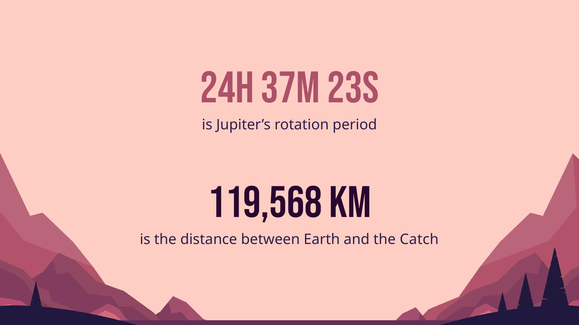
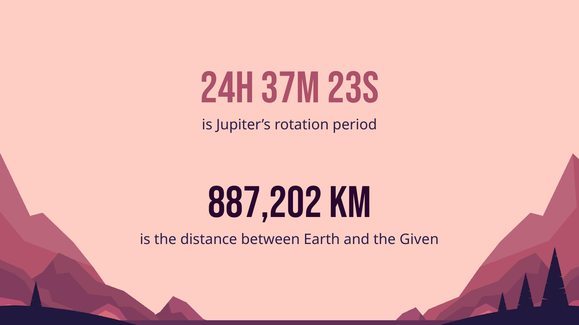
119,568: 119,568 -> 887,202 (265, 203)
Catch: Catch -> Given (419, 240)
